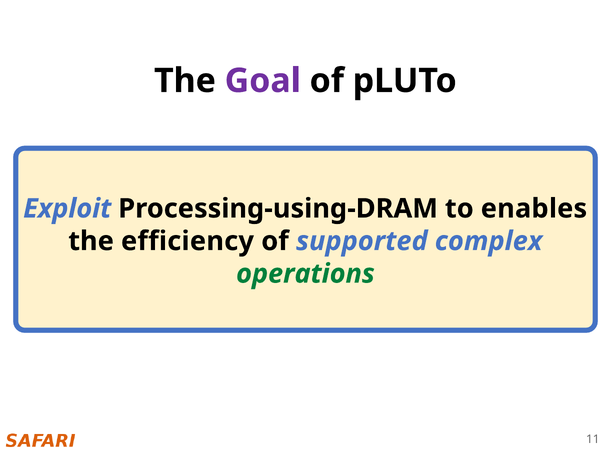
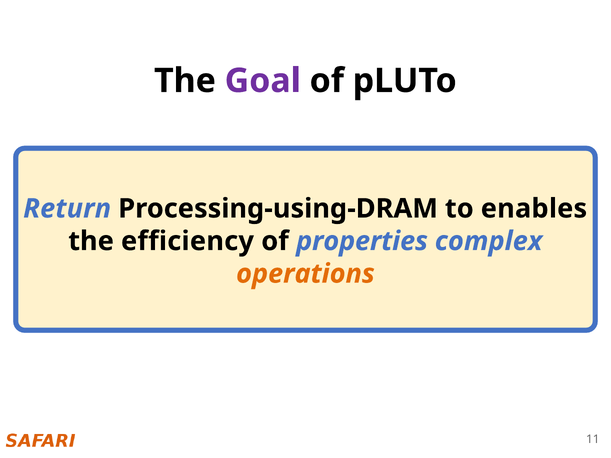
Exploit: Exploit -> Return (67, 209)
supported: supported -> properties (362, 241)
operations colour: green -> orange (305, 274)
